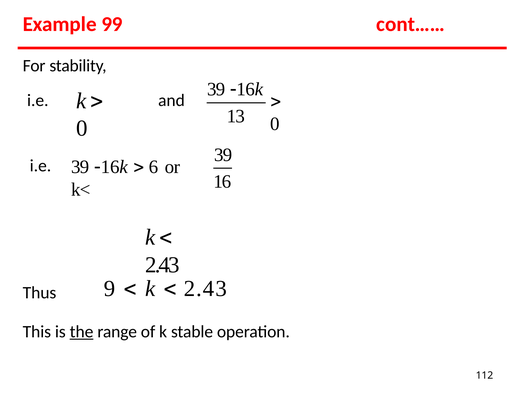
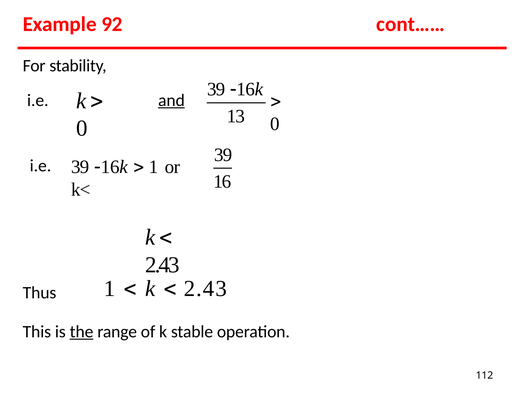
99: 99 -> 92 (112, 24)
and underline: none -> present (171, 100)
6: 6 -> 1 (154, 167)
Thus 9: 9 -> 1 (110, 289)
